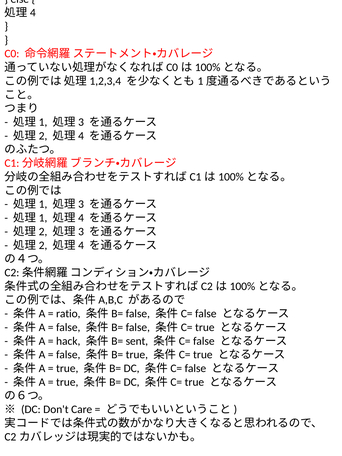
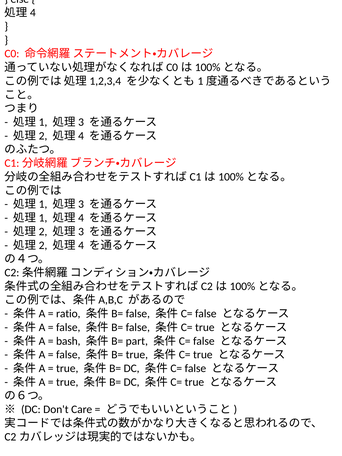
hack: hack -> bash (68, 341)
sent: sent -> part (137, 341)
